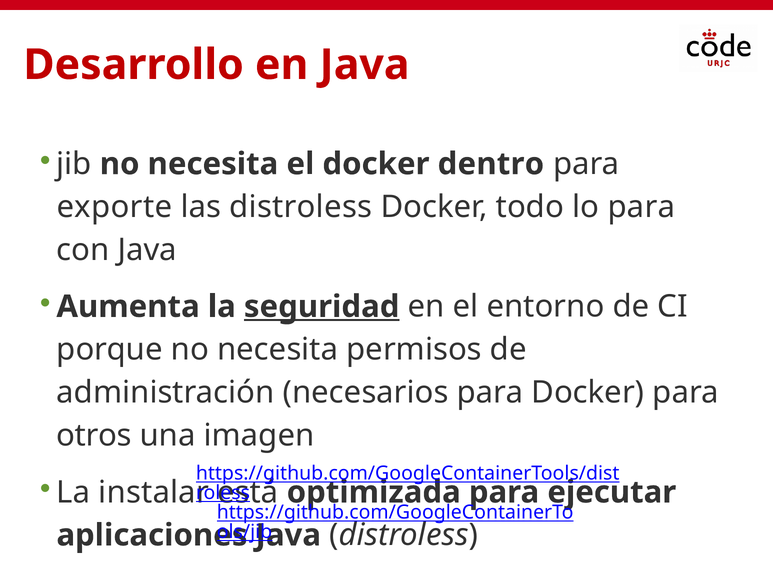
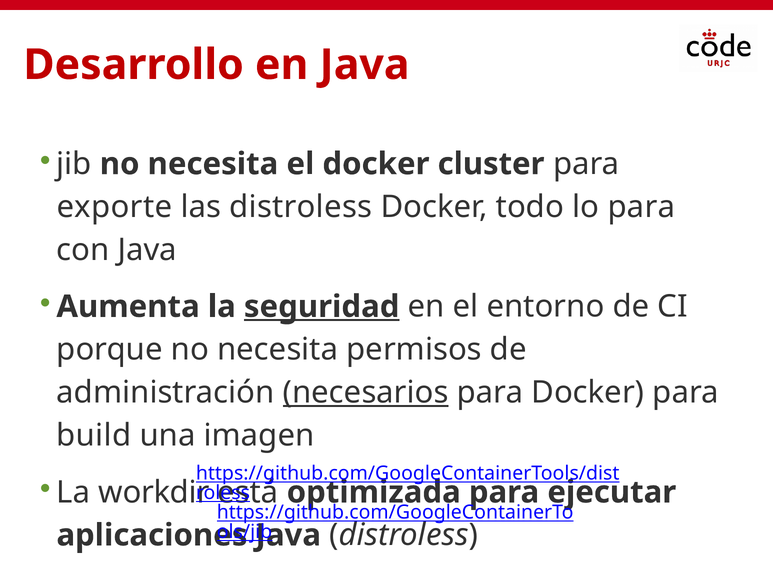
dentro: dentro -> cluster (491, 164)
necesarios underline: none -> present (366, 393)
otros: otros -> build (94, 436)
instalar: instalar -> workdir (154, 493)
